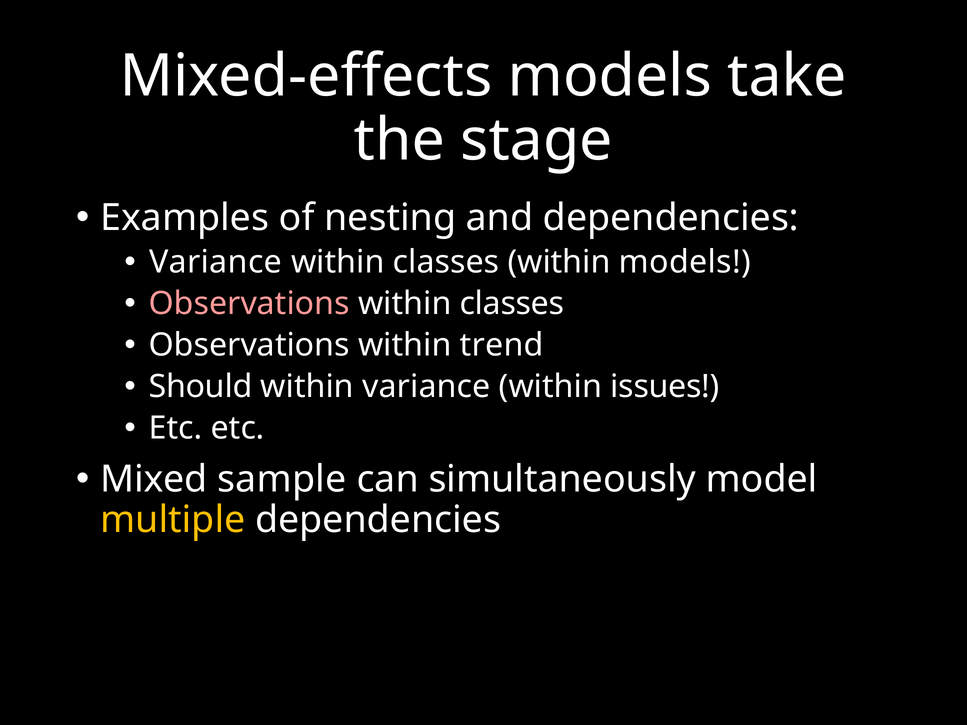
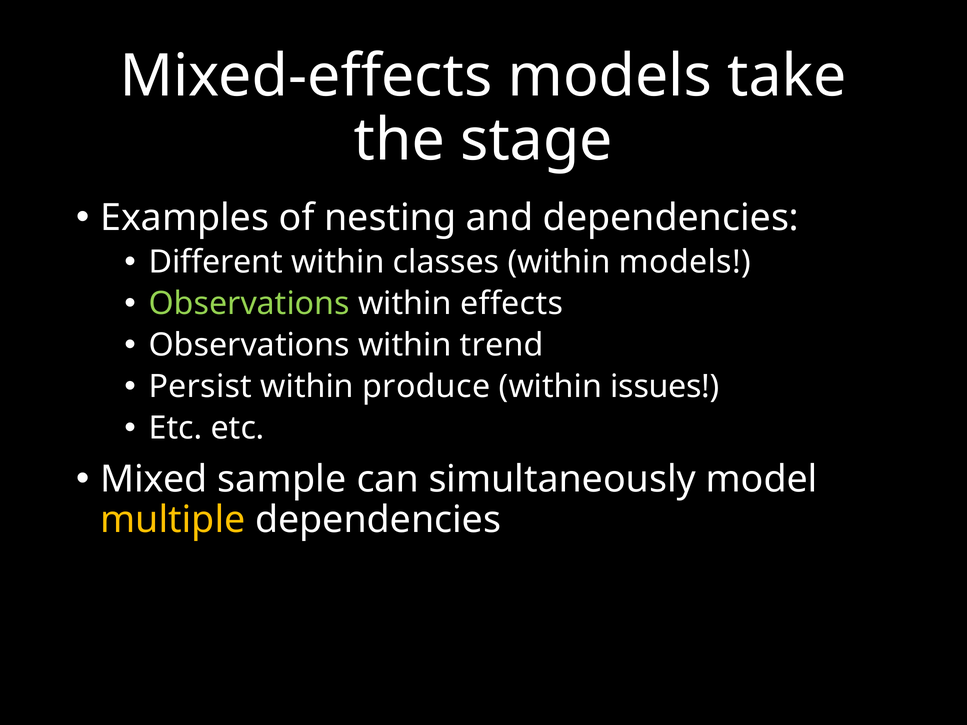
Variance: Variance -> Different (216, 262)
Observations colour: pink -> light green (249, 304)
classes: classes -> effects (512, 304)
Should: Should -> Persist (200, 387)
within variance: variance -> produce (426, 387)
